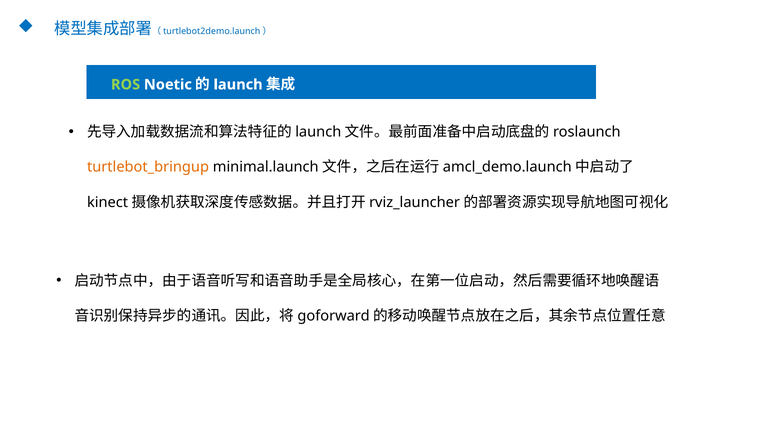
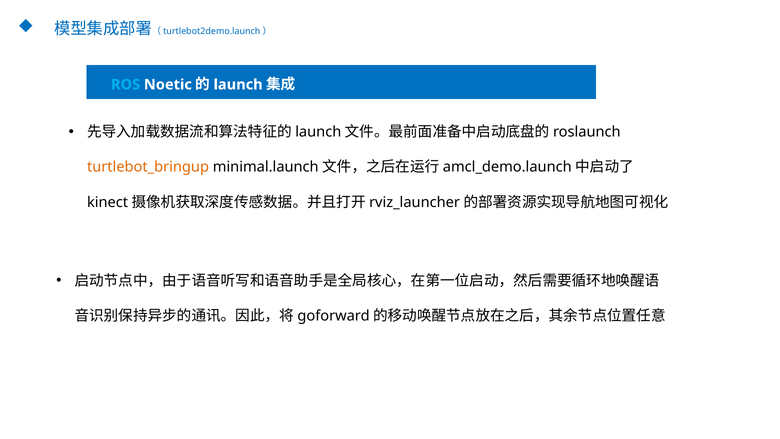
ROS colour: light green -> light blue (126, 85)
